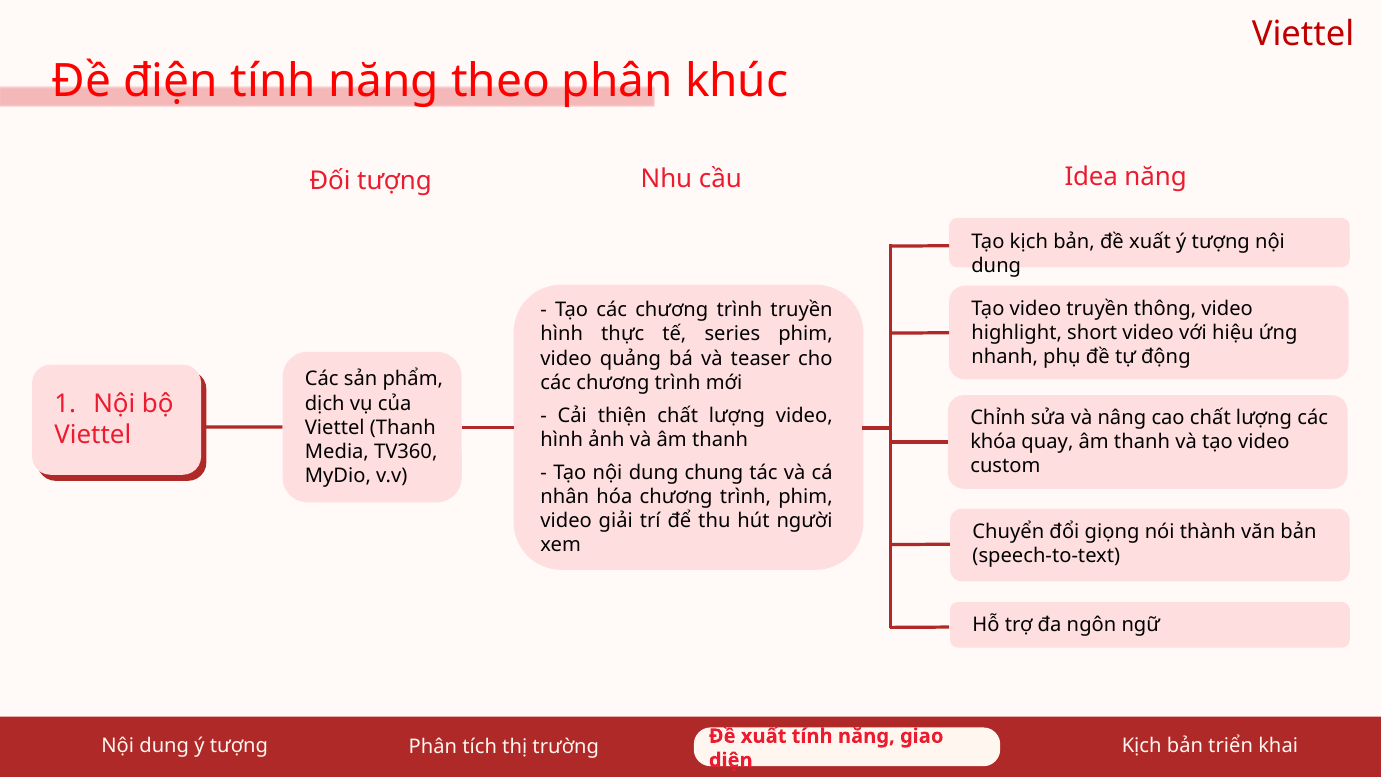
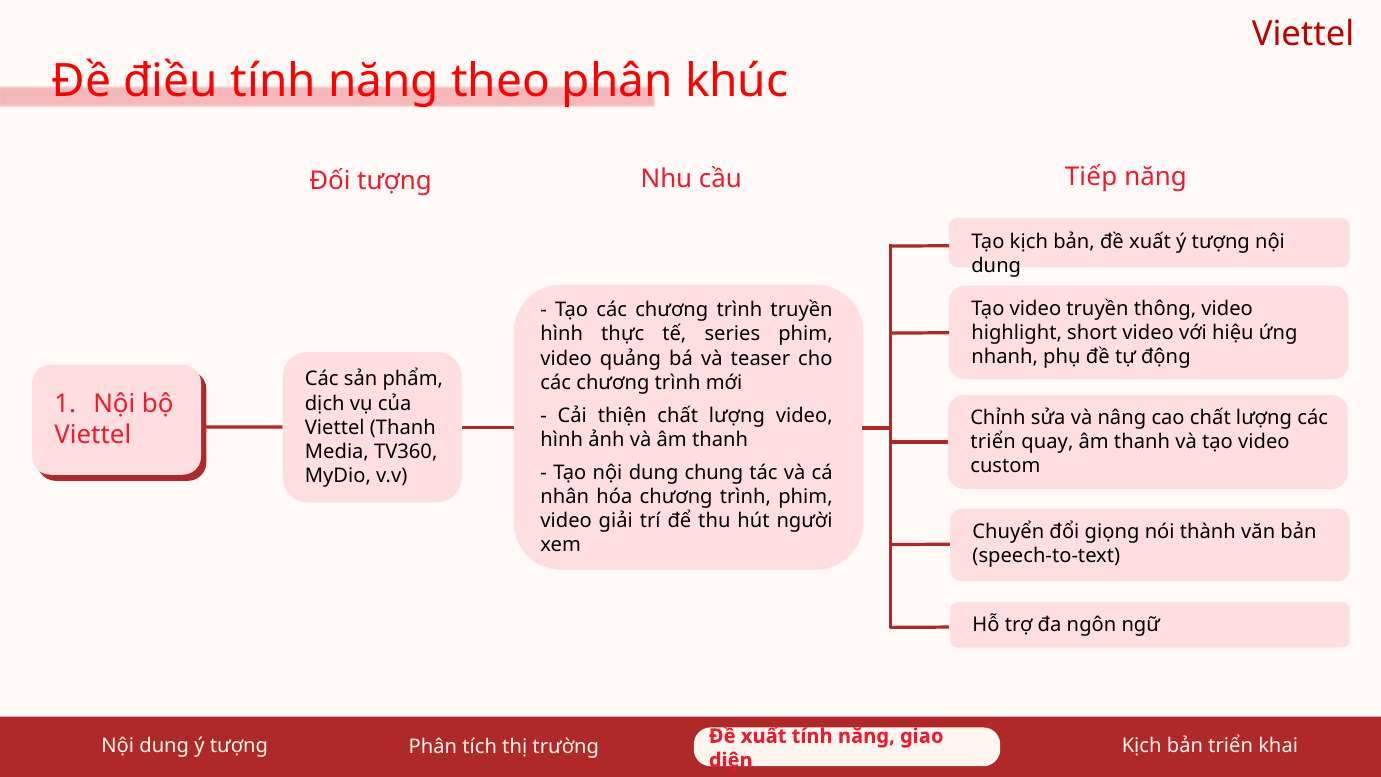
điện: điện -> điều (171, 81)
Idea: Idea -> Tiếp (1091, 177)
khóa: khóa -> triển (993, 442)
